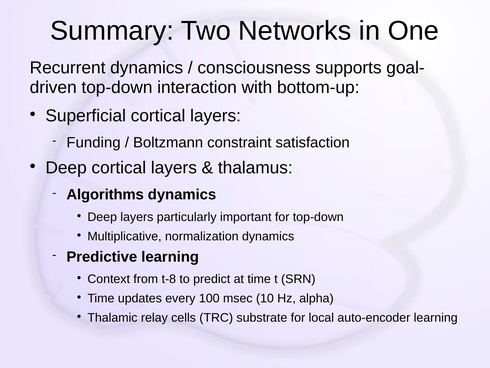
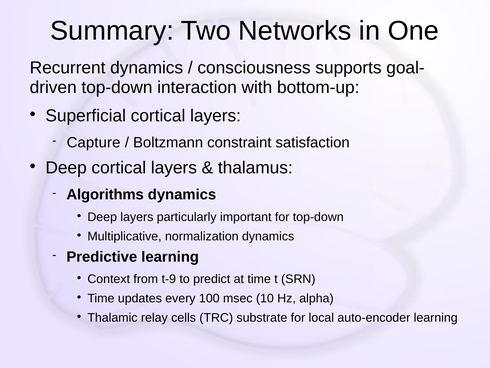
Funding: Funding -> Capture (94, 143)
t-8: t-8 -> t-9 (169, 279)
